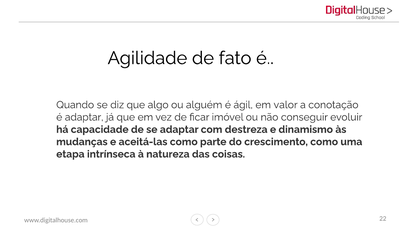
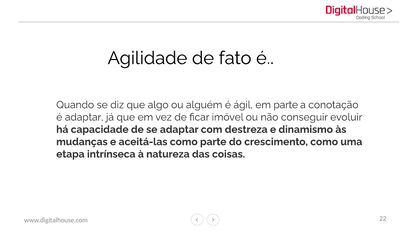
em valor: valor -> parte (286, 105)
